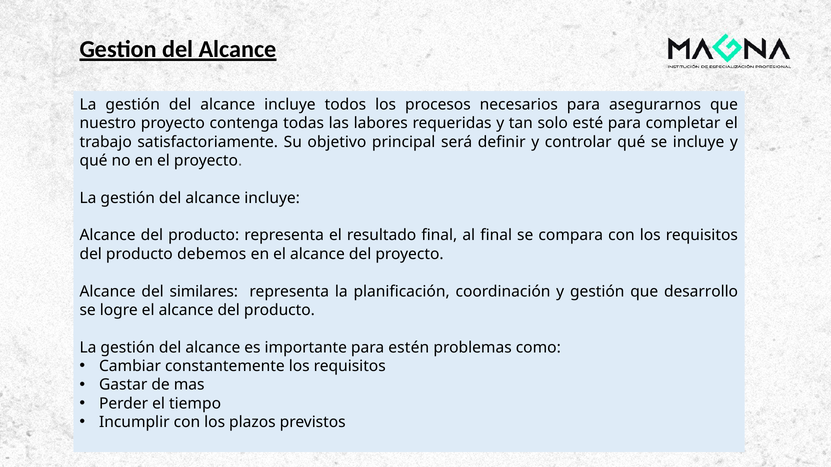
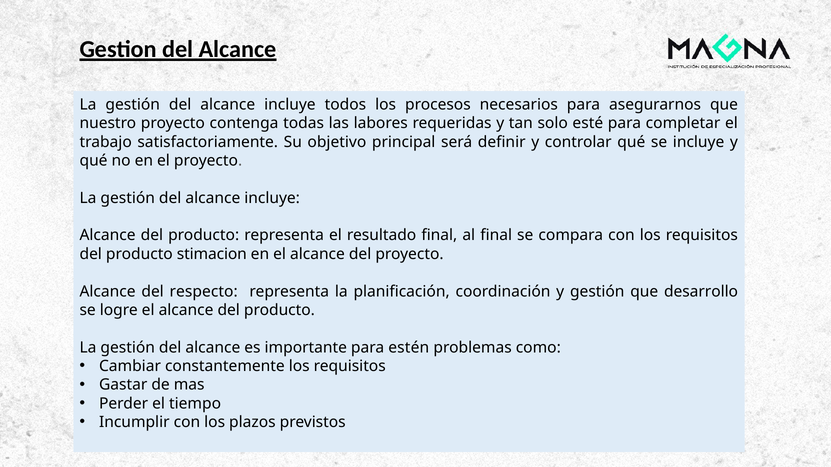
debemos: debemos -> stimacion (212, 254)
similares: similares -> respecto (204, 292)
